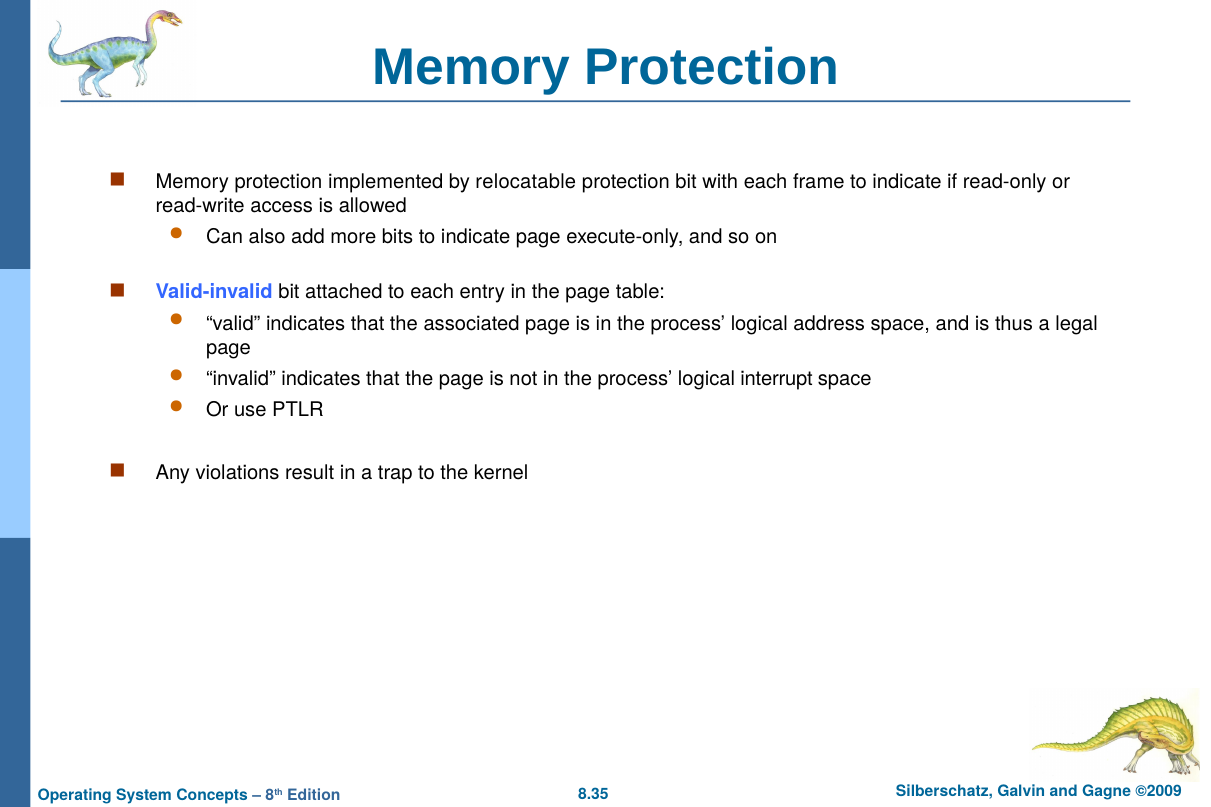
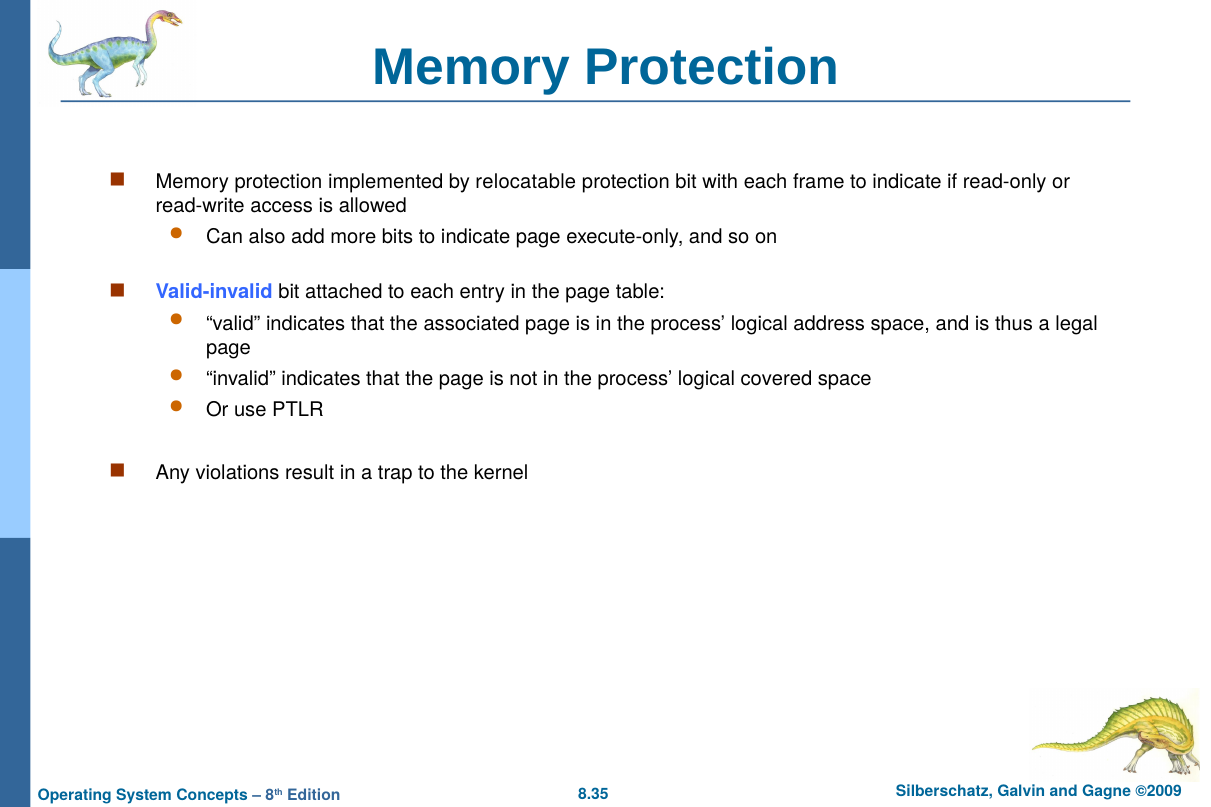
interrupt: interrupt -> covered (776, 379)
